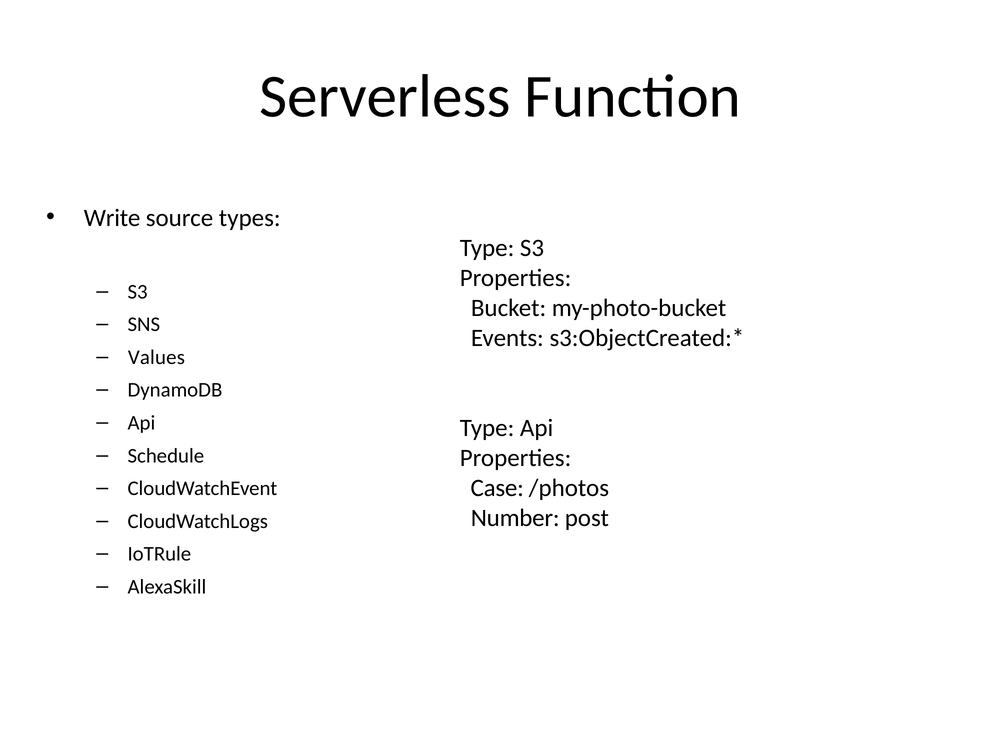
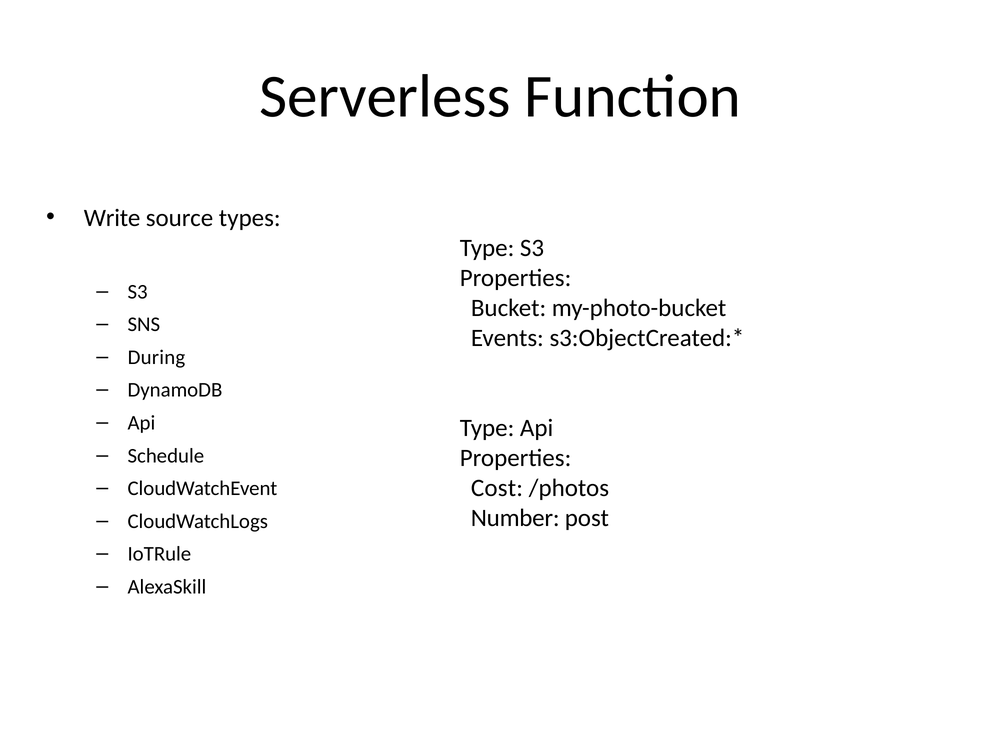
Values: Values -> During (156, 358)
Case: Case -> Cost (497, 489)
